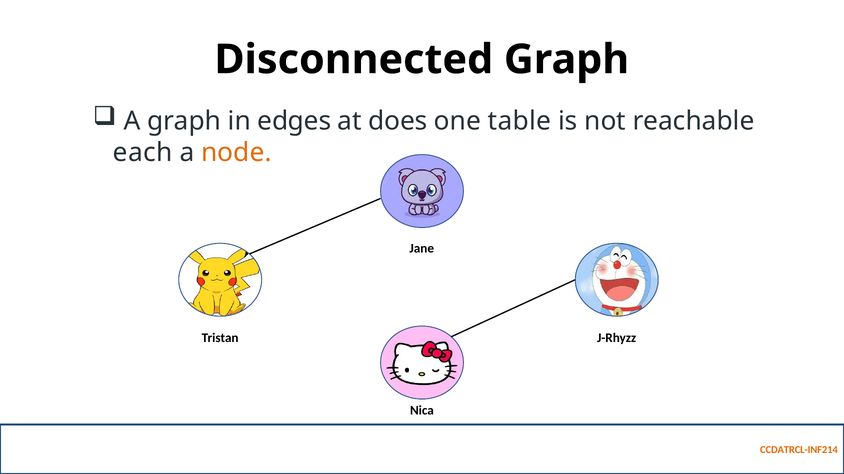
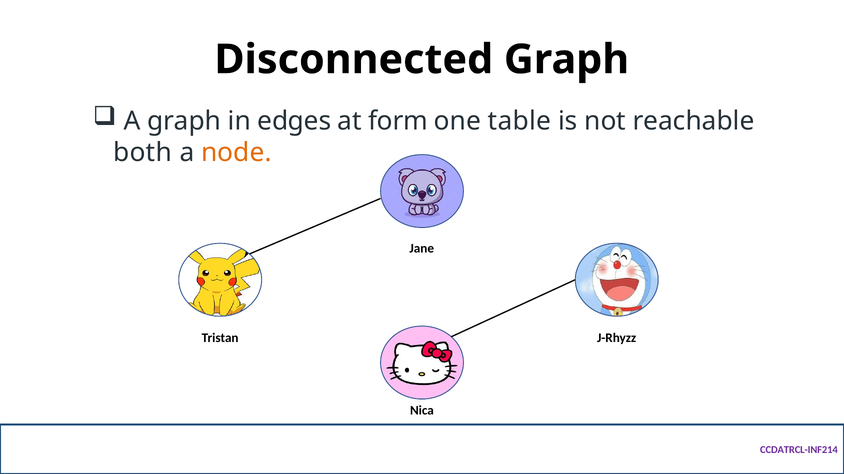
does: does -> form (398, 121)
each: each -> both (143, 153)
CCDATRCL-INF214 colour: orange -> purple (799, 451)
